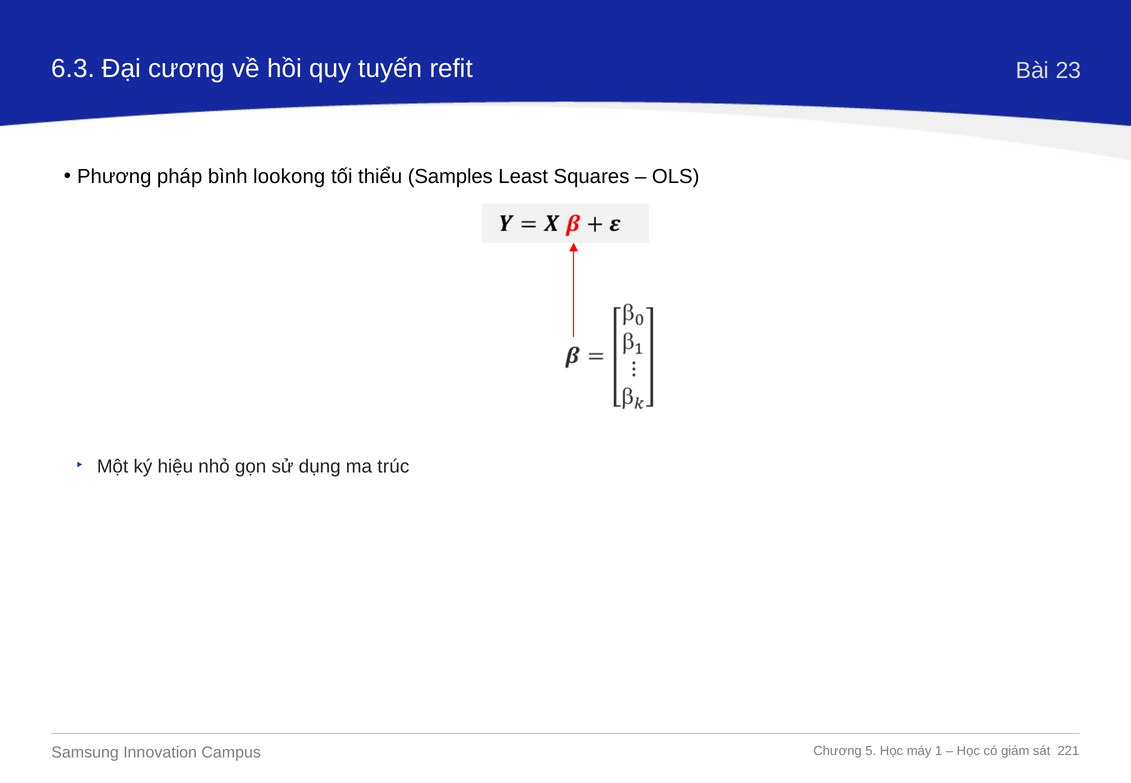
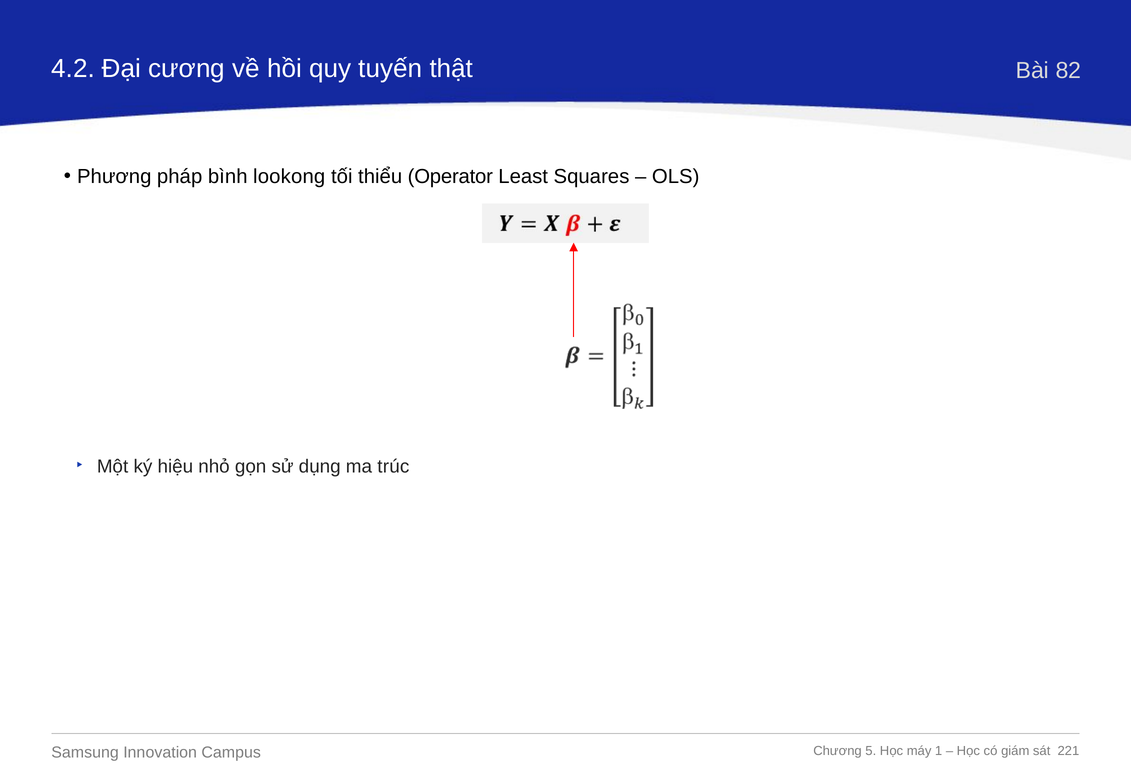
6.3: 6.3 -> 4.2 (73, 69)
refit: refit -> thật (451, 69)
23: 23 -> 82 (1068, 70)
Samples: Samples -> Operator (450, 177)
